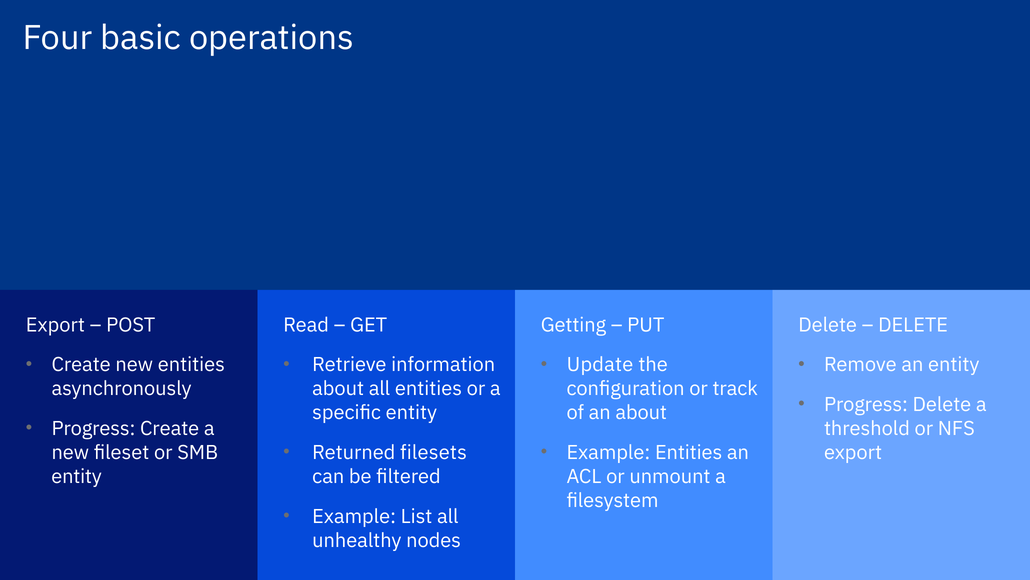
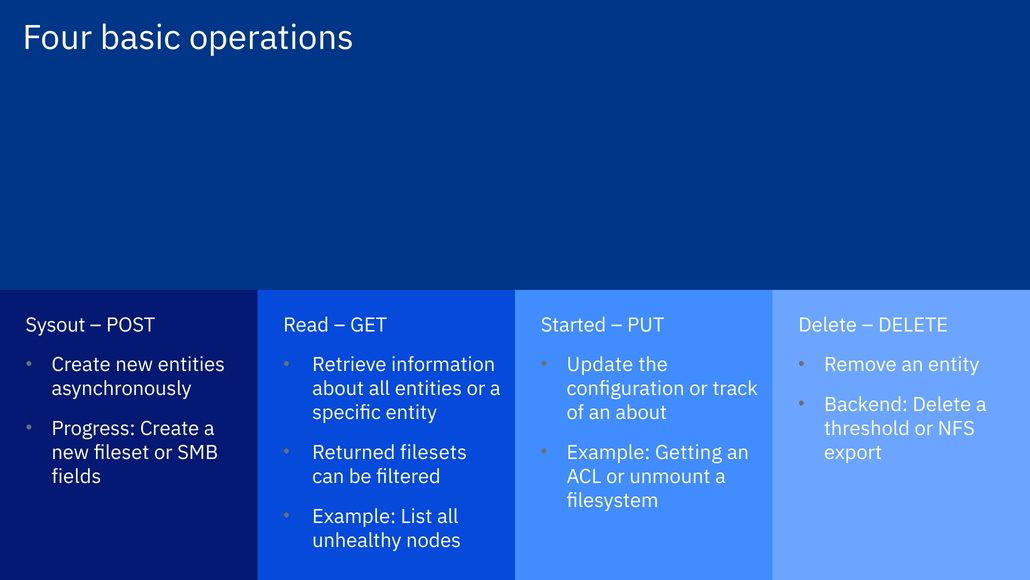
Export: Export -> Sysout (55, 325)
Getting: Getting -> Started (573, 325)
Progress: Progress -> Backend (866, 404)
Example Entities: Entities -> Getting (688, 452)
entity: entity -> fields (76, 477)
